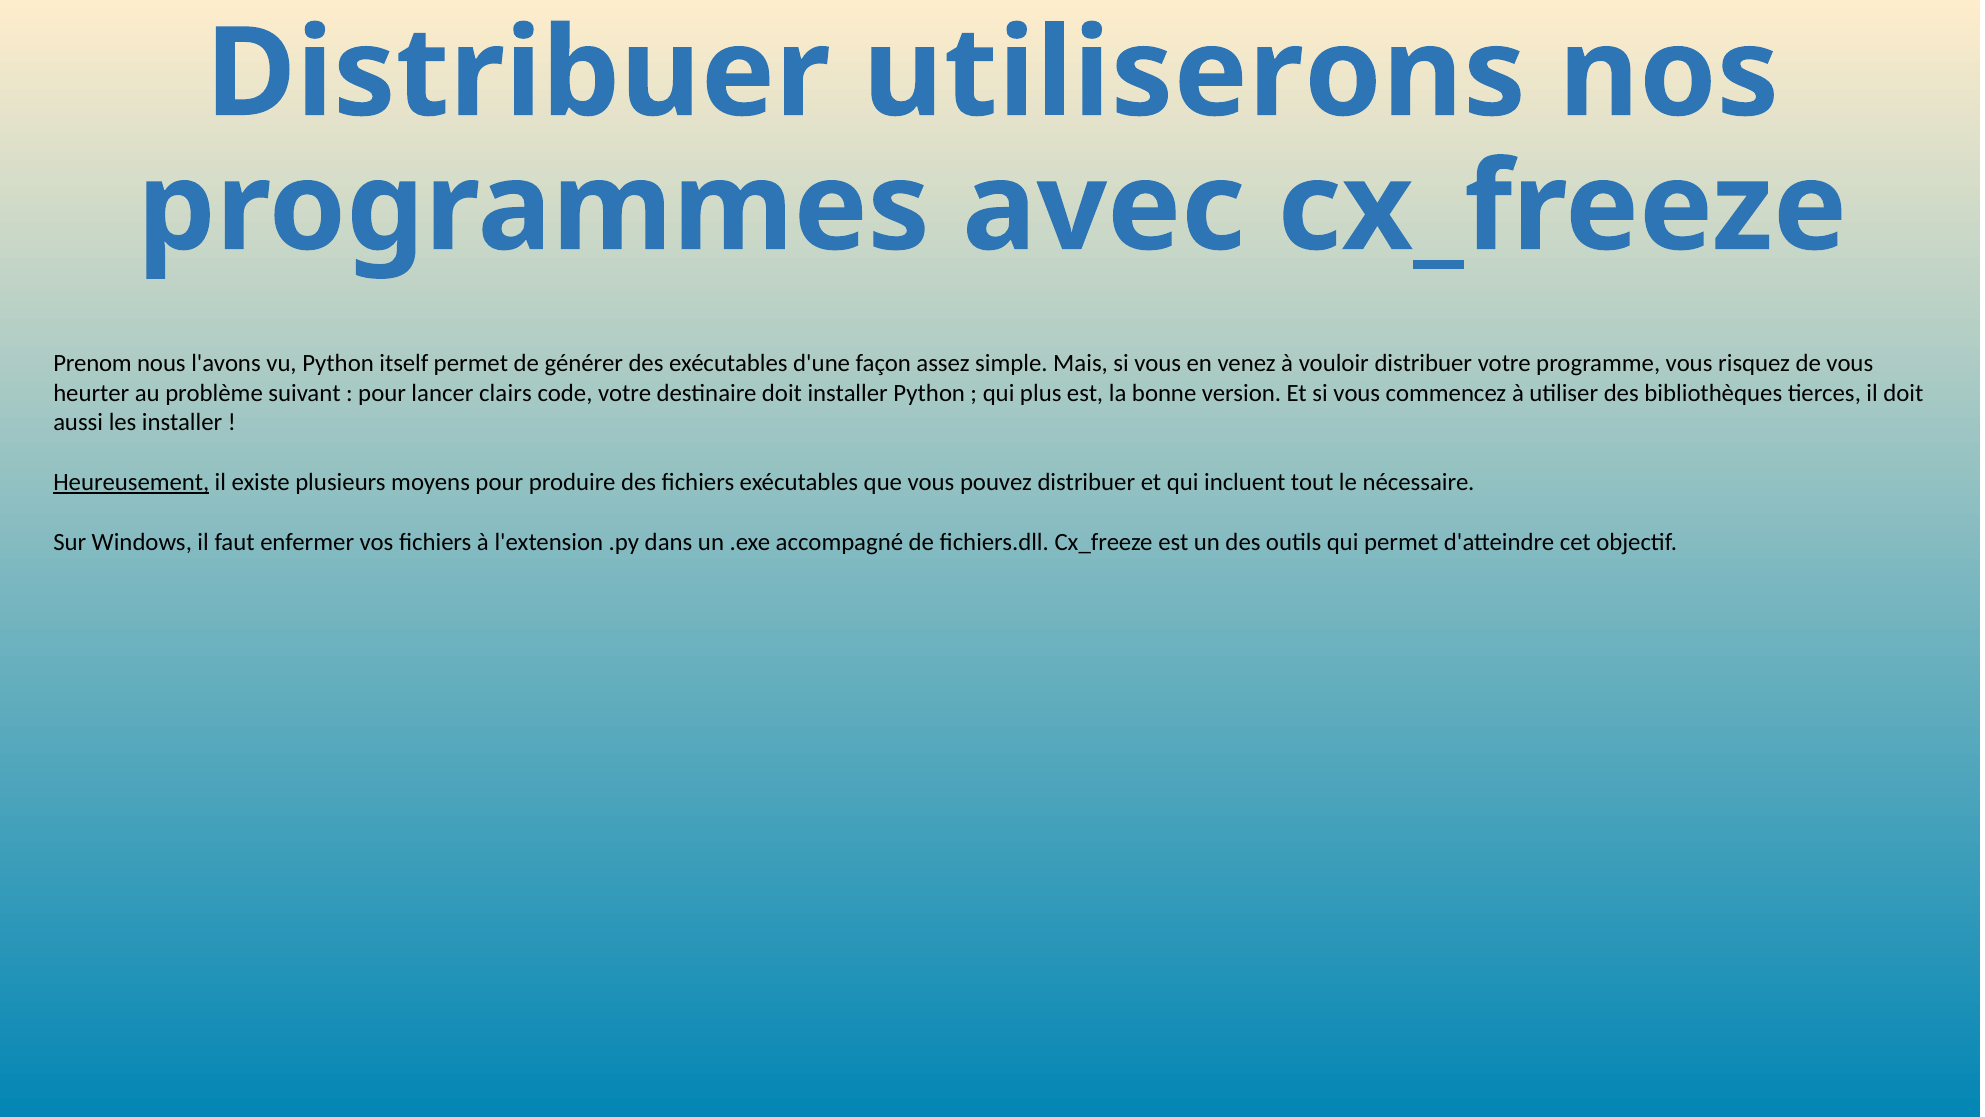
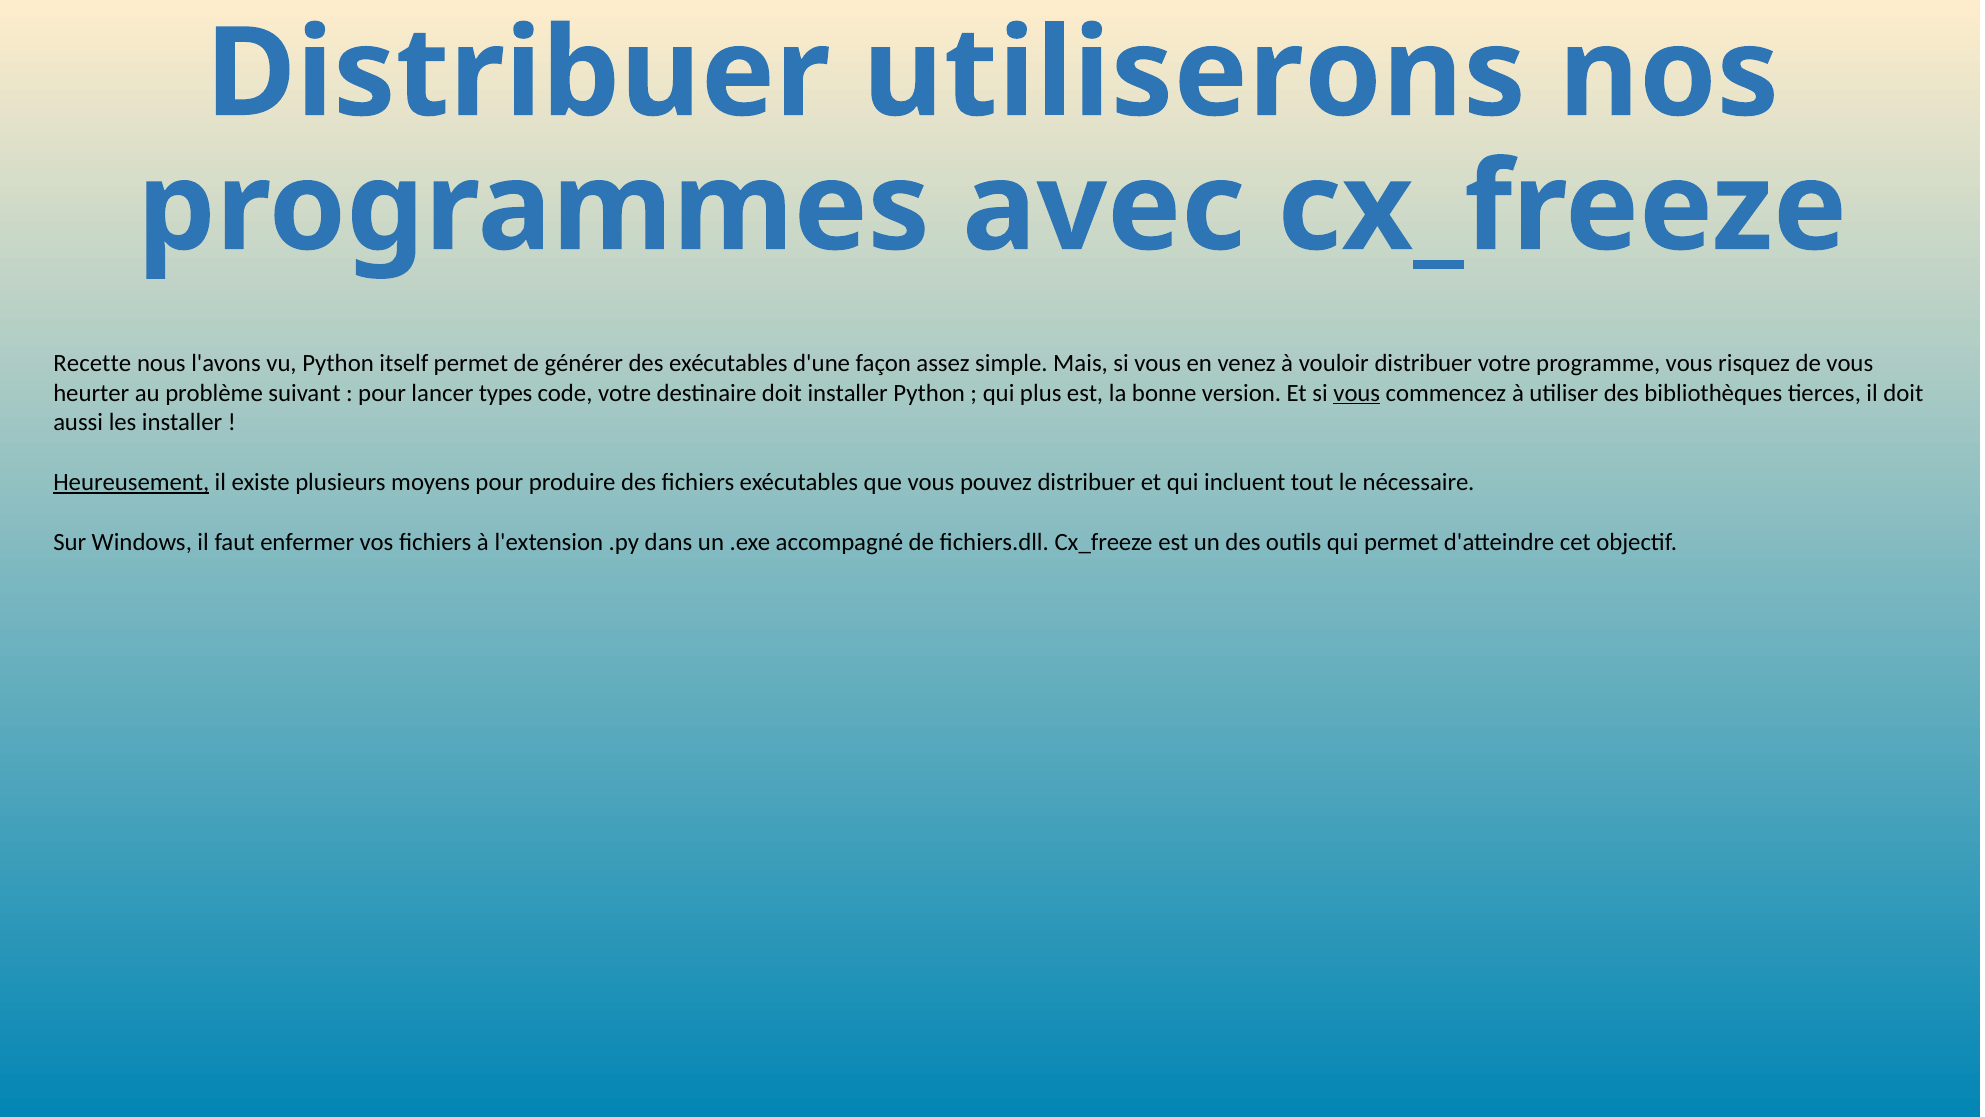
Prenom: Prenom -> Recette (92, 363)
clairs: clairs -> types (506, 393)
vous underline: none -> present (1357, 393)
